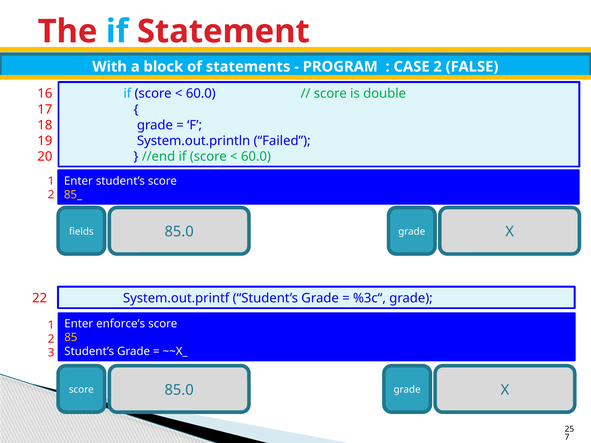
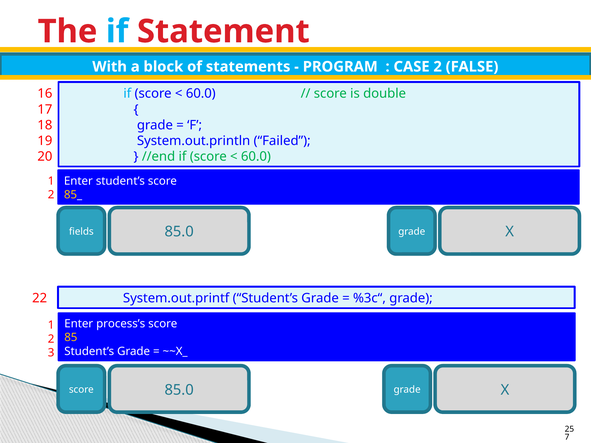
enforce’s: enforce’s -> process’s (121, 324)
